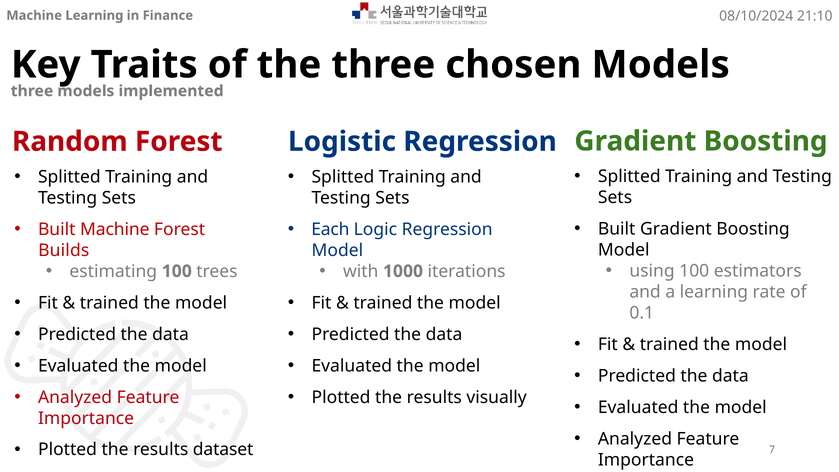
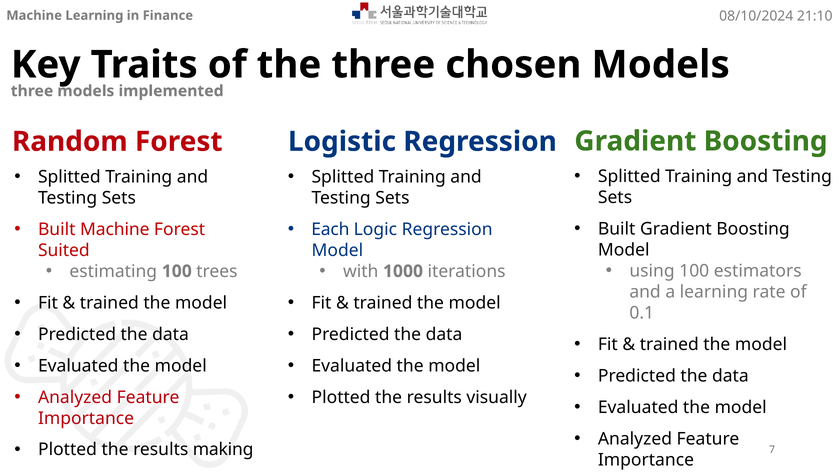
Builds: Builds -> Suited (64, 250)
dataset: dataset -> making (223, 450)
